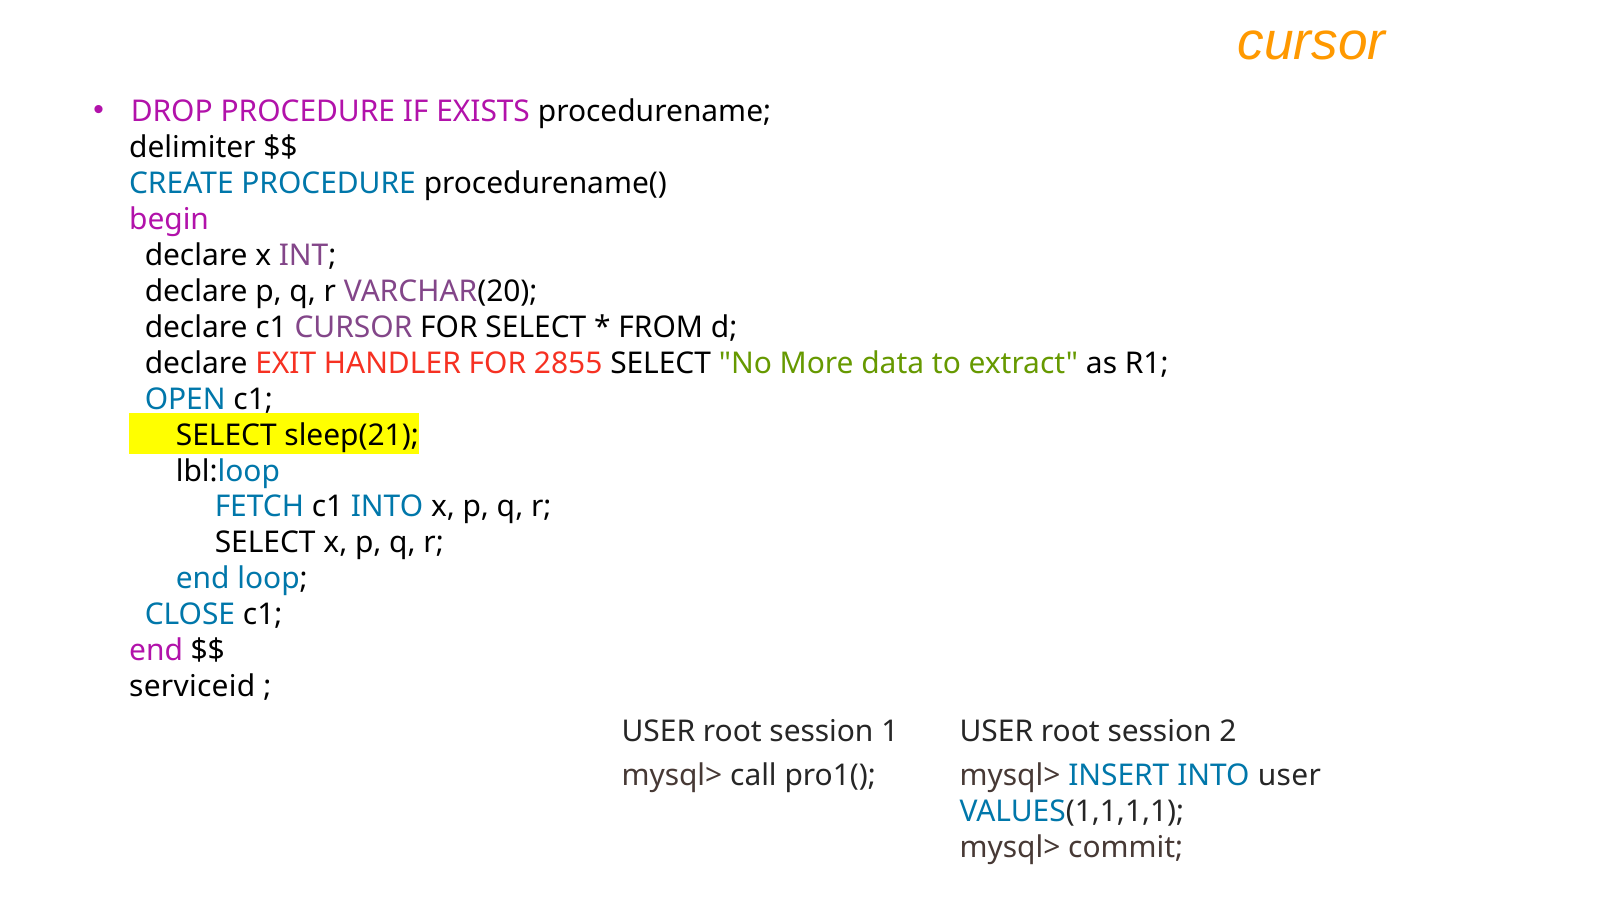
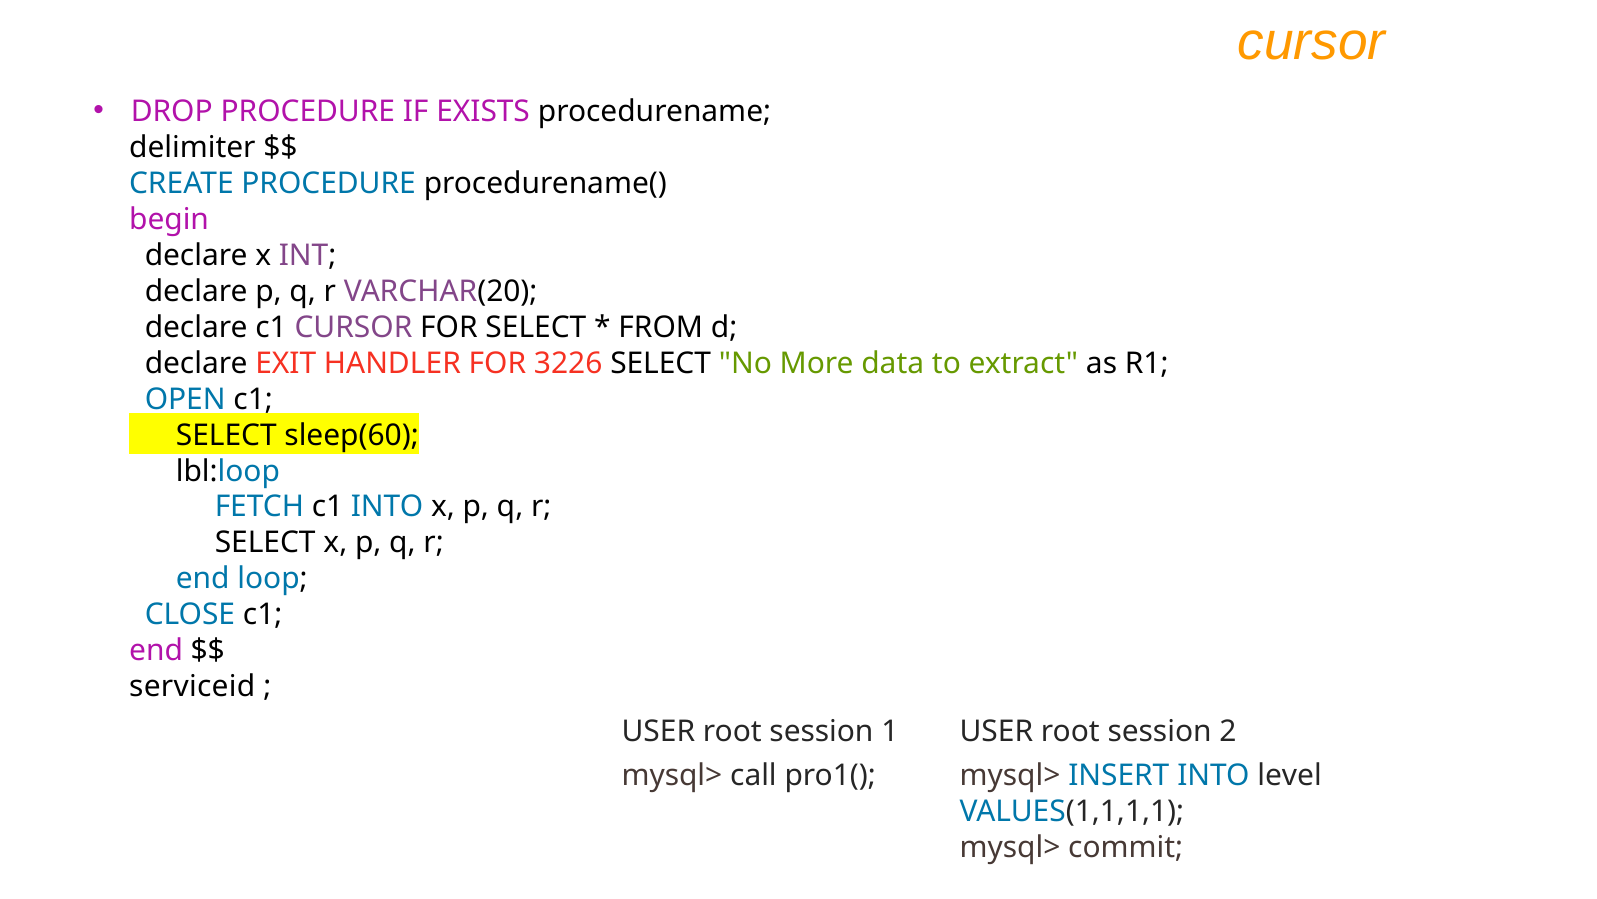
2855: 2855 -> 3226 (568, 363)
sleep(21: sleep(21 -> sleep(60 (352, 435)
INTO user: user -> level (1290, 775)
